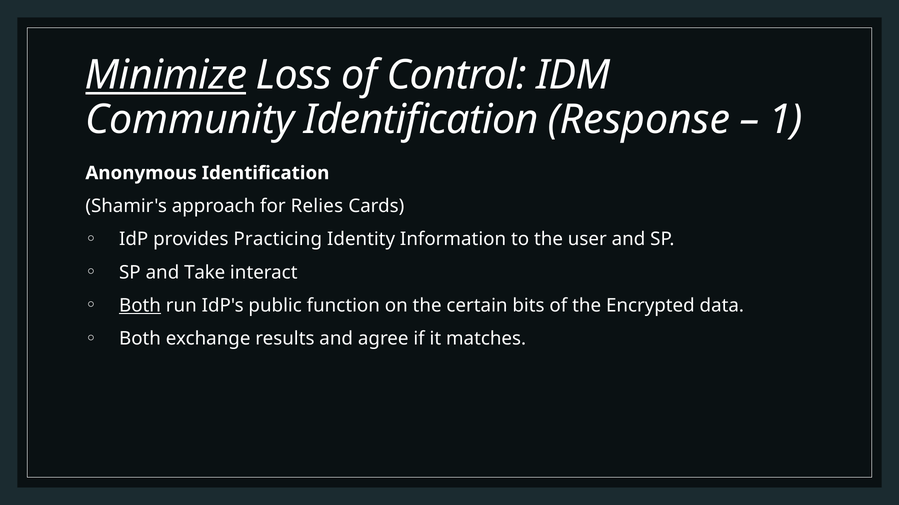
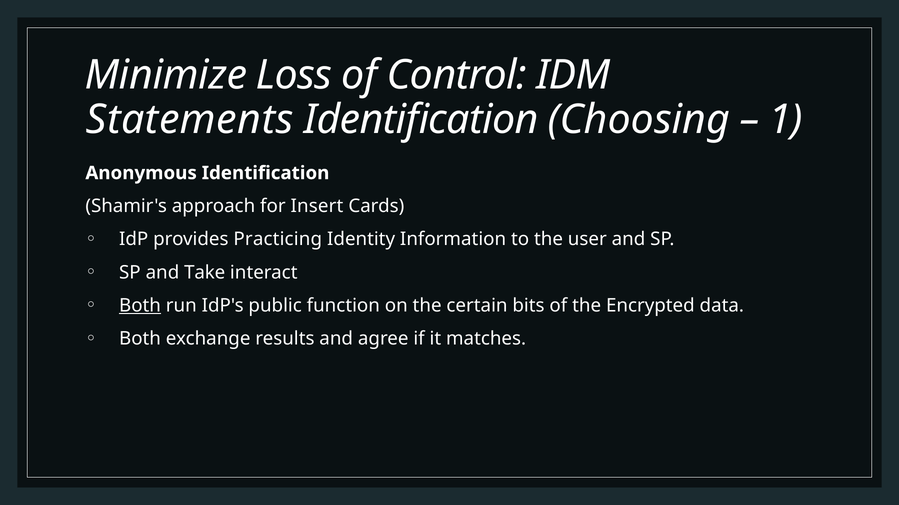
Minimize underline: present -> none (166, 75)
Community: Community -> Statements (190, 120)
Response: Response -> Choosing (639, 120)
Relies: Relies -> Insert (317, 206)
